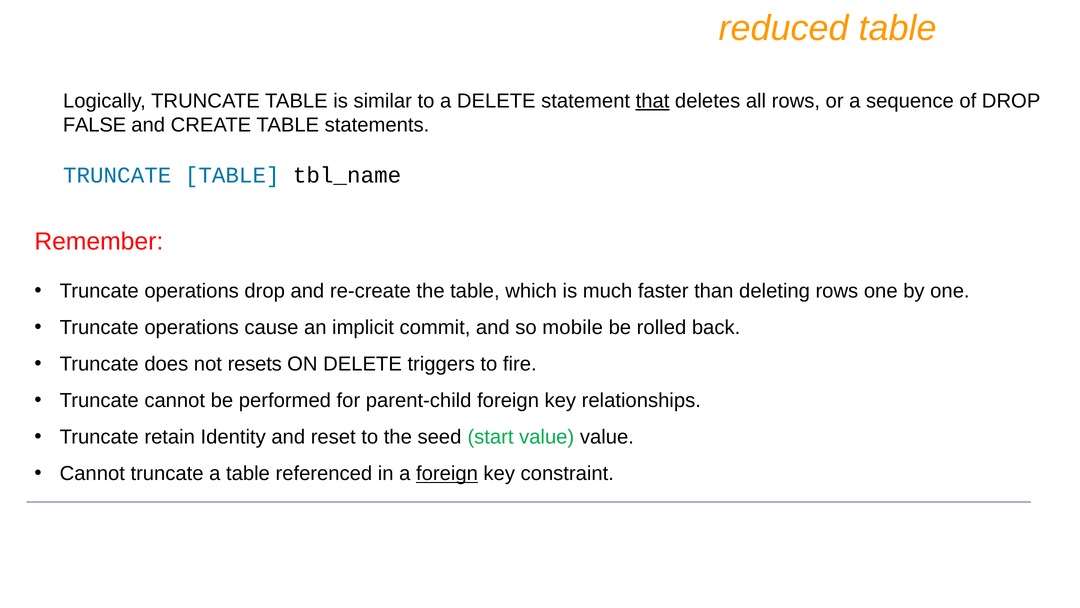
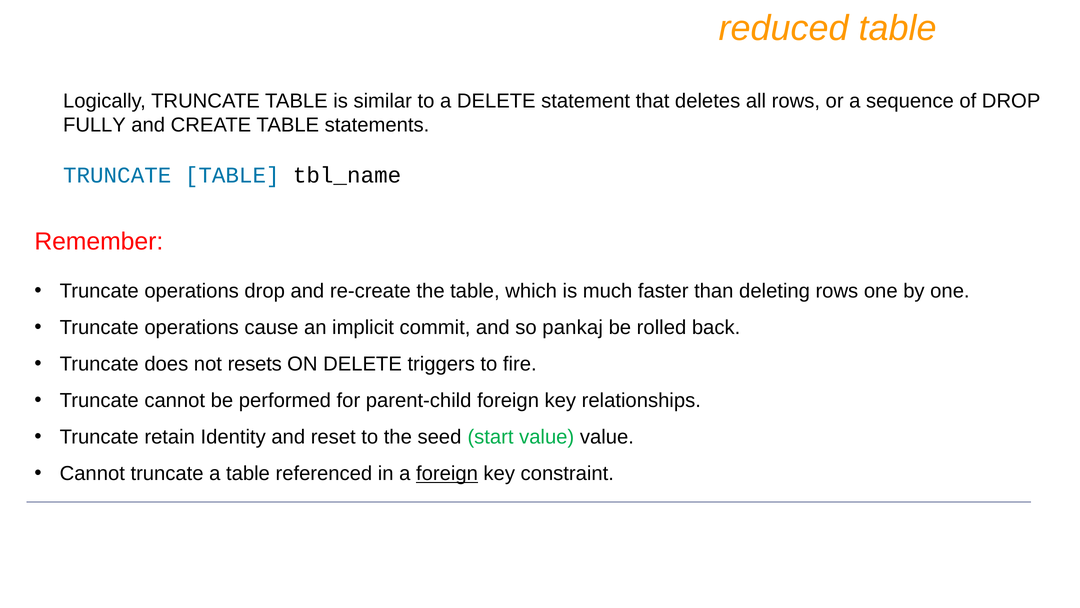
that underline: present -> none (653, 101)
FALSE: FALSE -> FULLY (94, 125)
mobile: mobile -> pankaj (573, 327)
